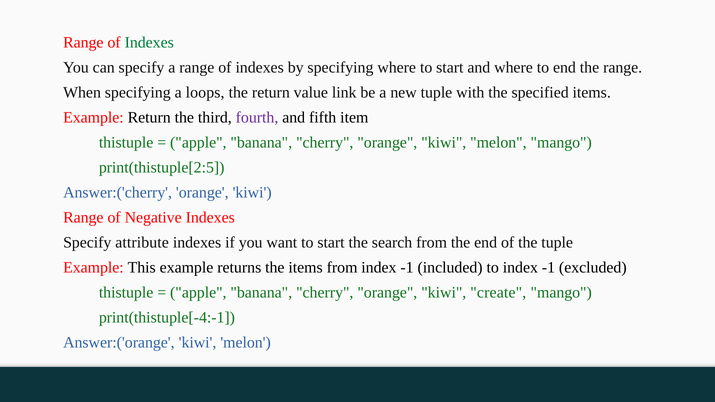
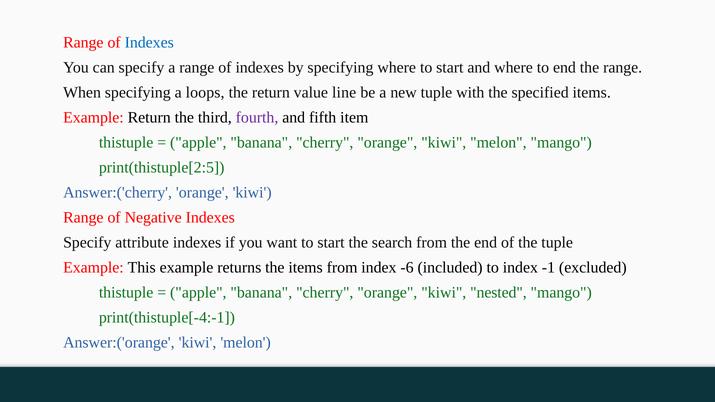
Indexes colour: green -> blue (149, 42)
link: link -> line (344, 92)
from index -1: -1 -> -6 (407, 268)
create: create -> nested (498, 293)
